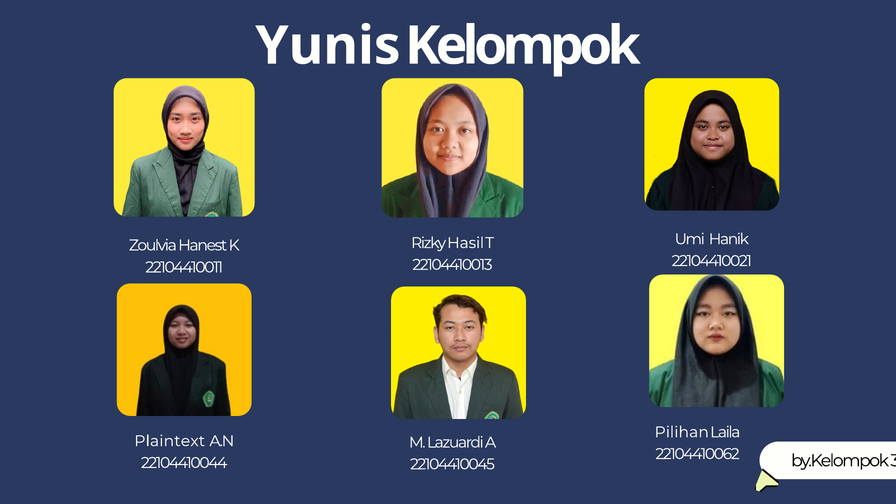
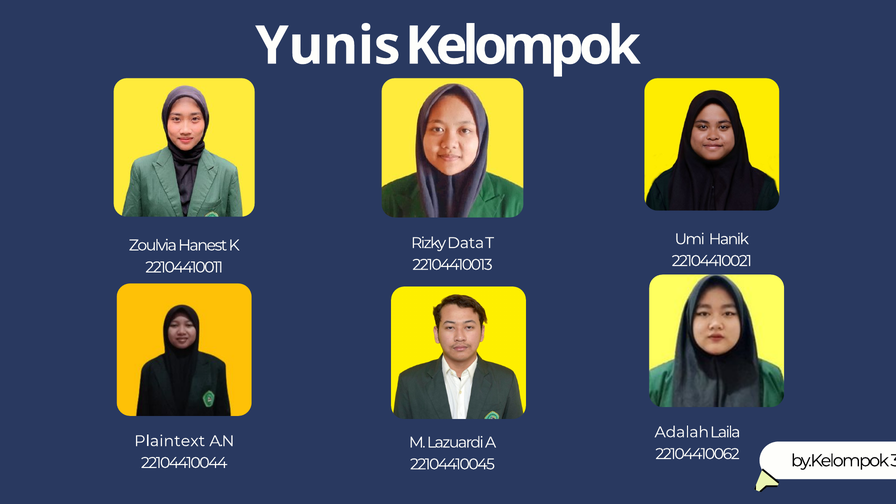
Hasil: Hasil -> Data (466, 243)
Pilihan: Pilihan -> Adalah (682, 432)
